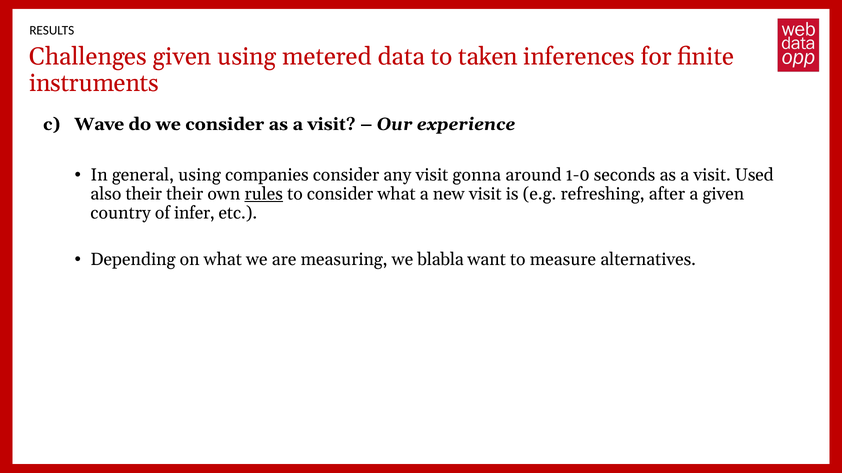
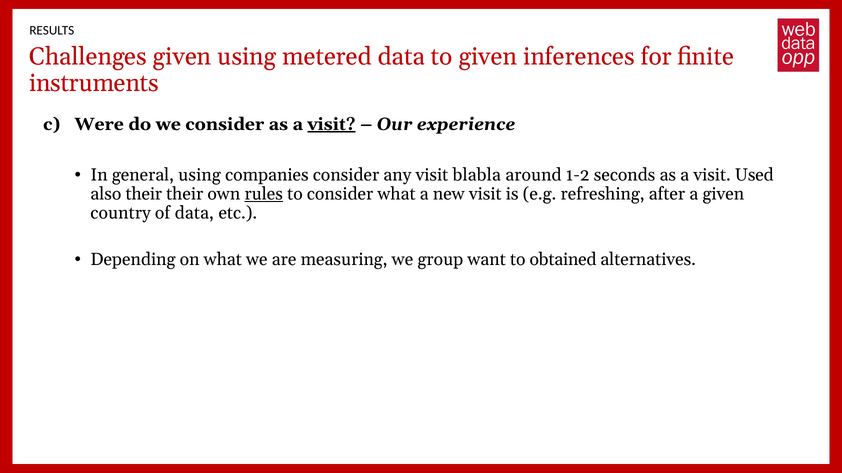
to taken: taken -> given (488, 57)
Wave: Wave -> Were (99, 124)
visit underline: none -> present (331, 124)
gonna: gonna -> blabla (477, 175)
1-0: 1-0 -> 1-2 (578, 175)
of infer: infer -> data (194, 213)
blabla: blabla -> group (440, 260)
measure: measure -> obtained (563, 260)
